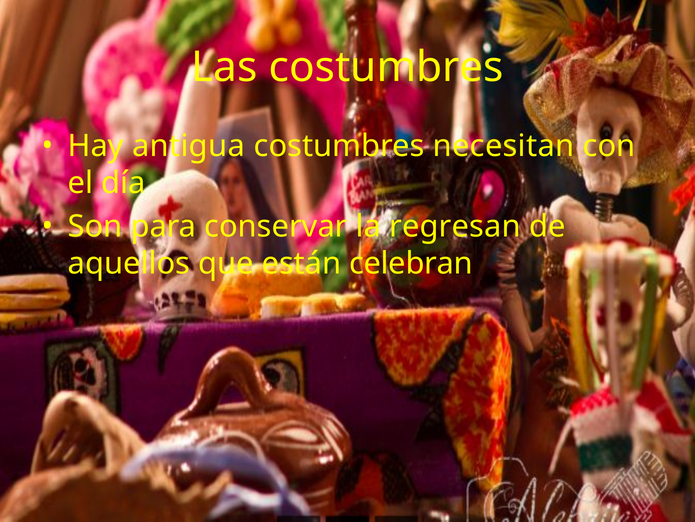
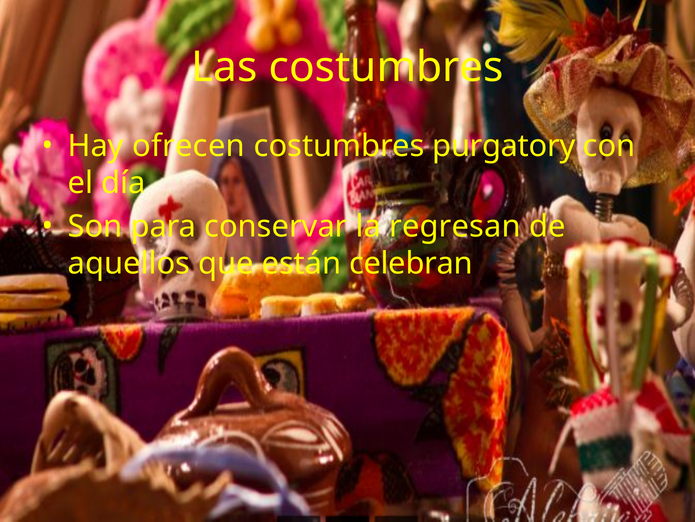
antigua: antigua -> ofrecen (189, 146)
necesitan: necesitan -> purgatory (504, 146)
